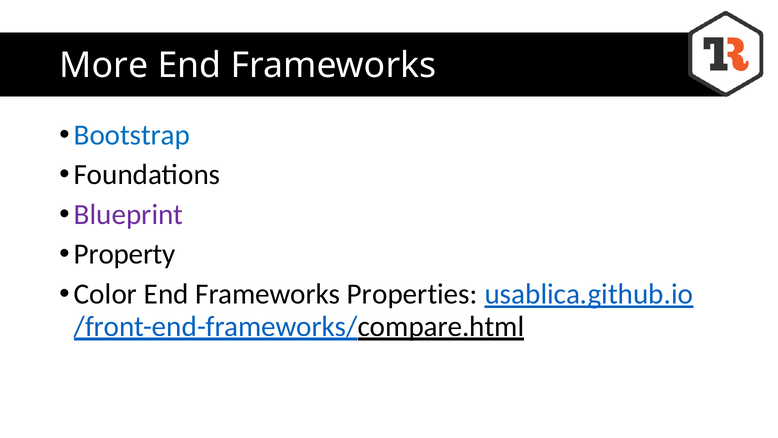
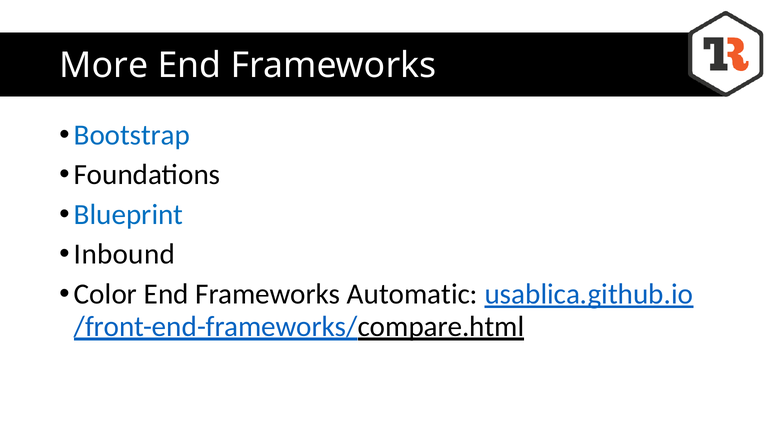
Blueprint colour: purple -> blue (129, 214)
Property: Property -> Inbound (124, 254)
Properties: Properties -> Automatic (412, 294)
